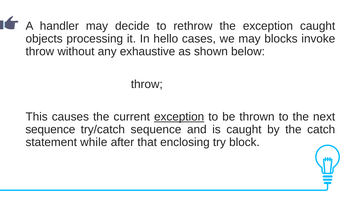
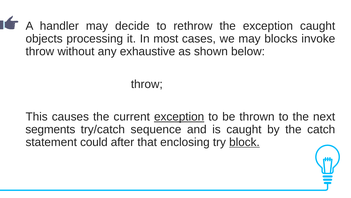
hello: hello -> most (166, 39)
sequence: sequence -> segments (50, 129)
while: while -> could (94, 142)
block underline: none -> present (244, 142)
